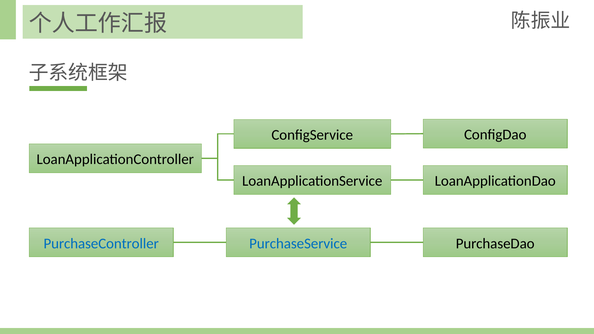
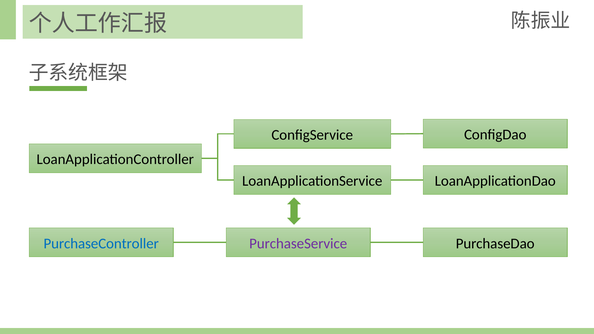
PurchaseService colour: blue -> purple (298, 244)
